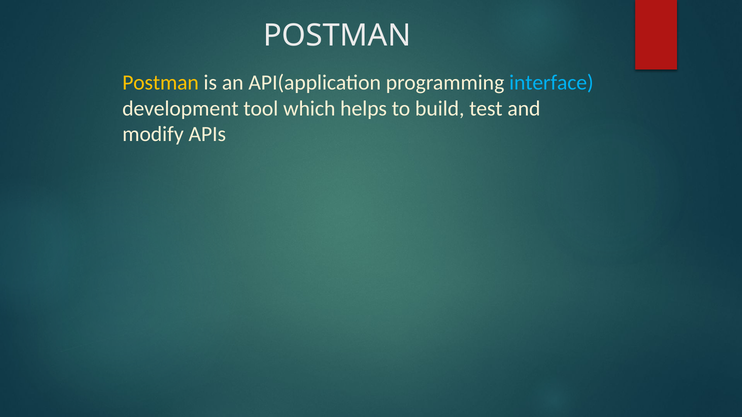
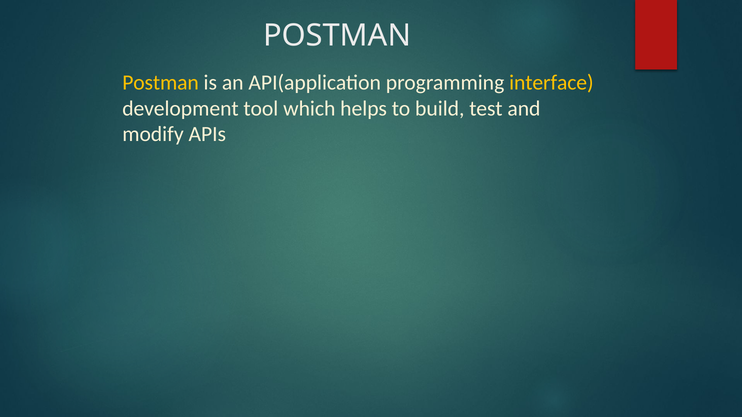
interface colour: light blue -> yellow (551, 83)
